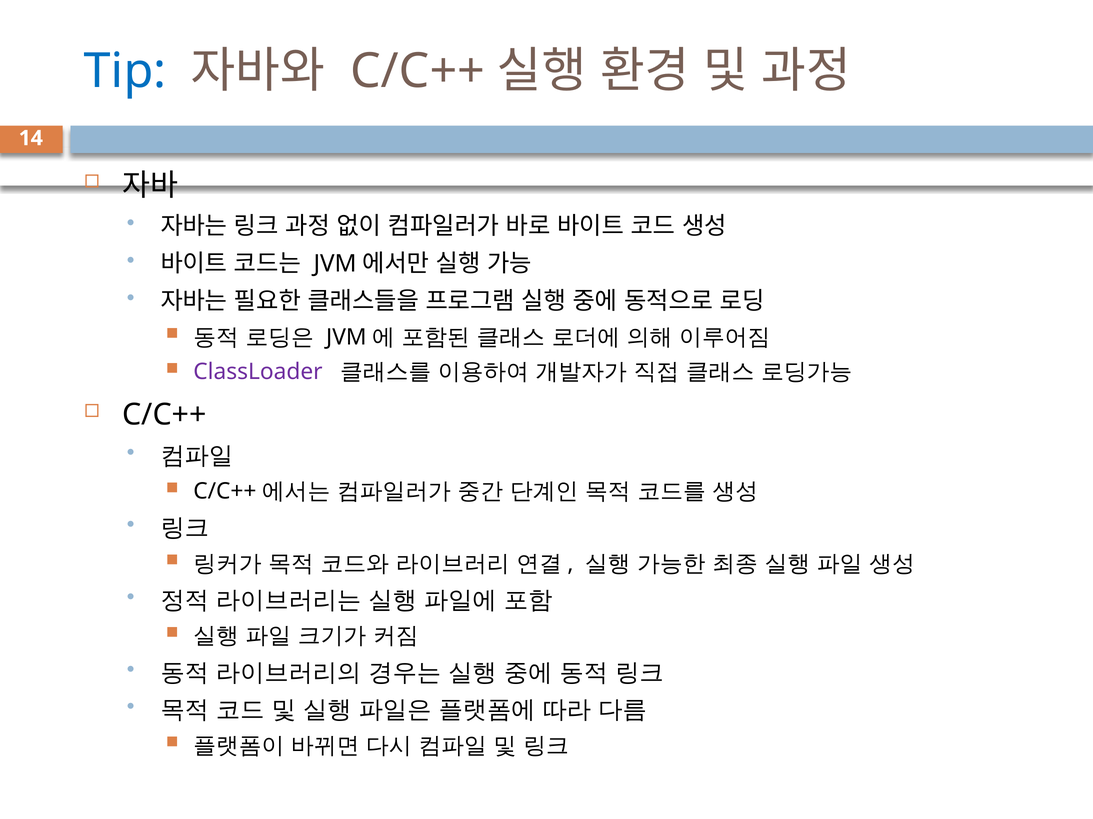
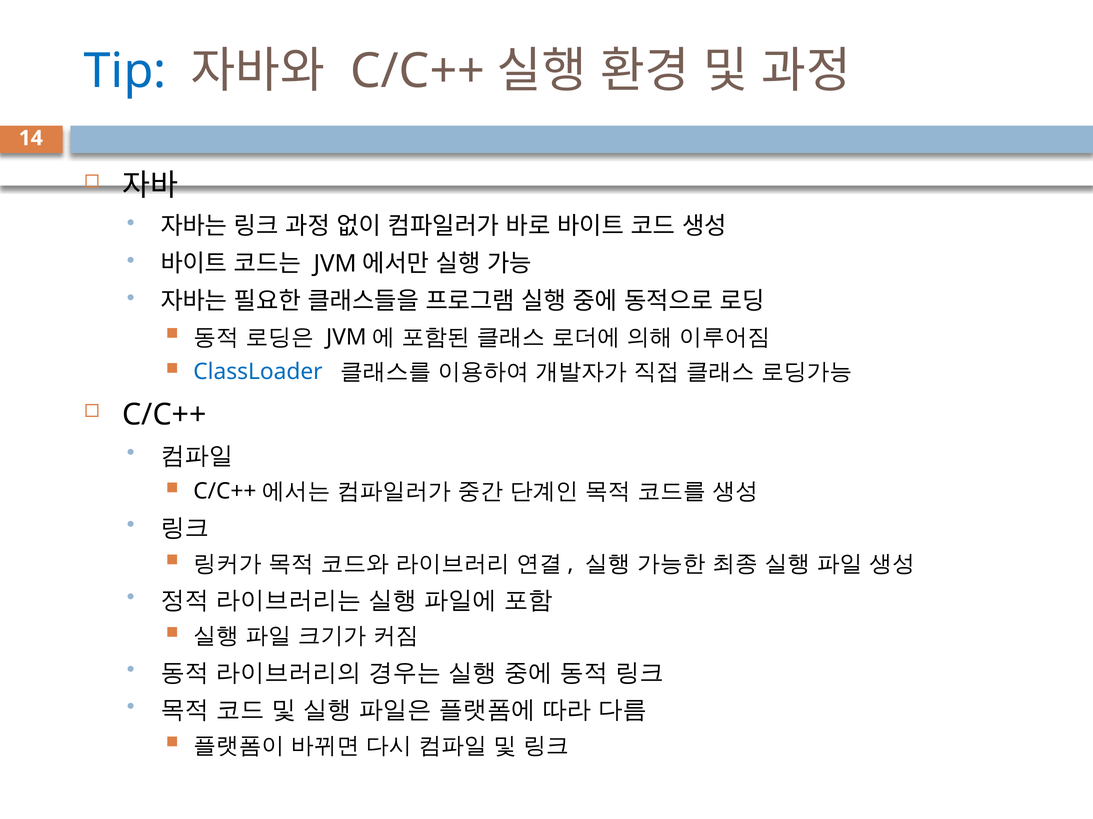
ClassLoader colour: purple -> blue (258, 372)
